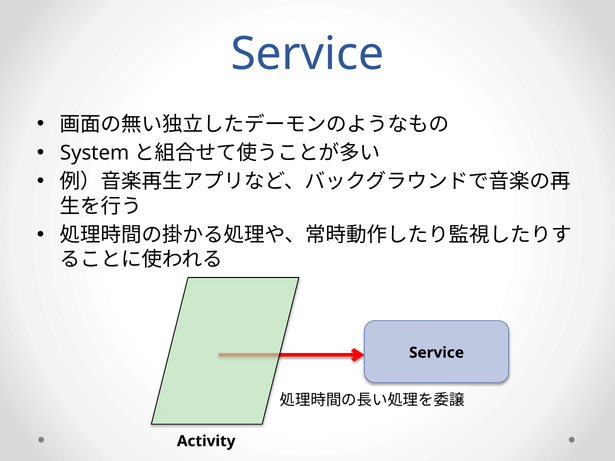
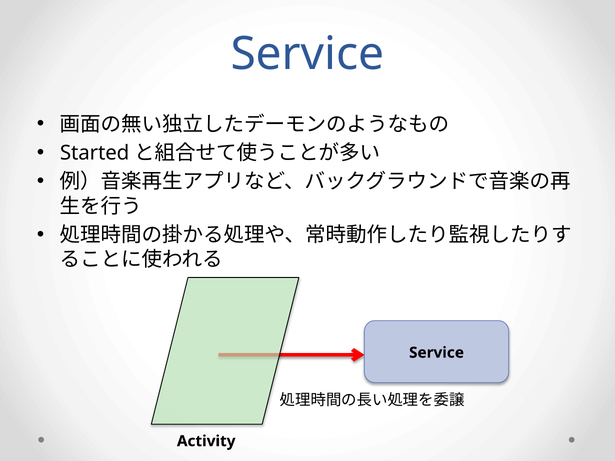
System: System -> Started (95, 153)
